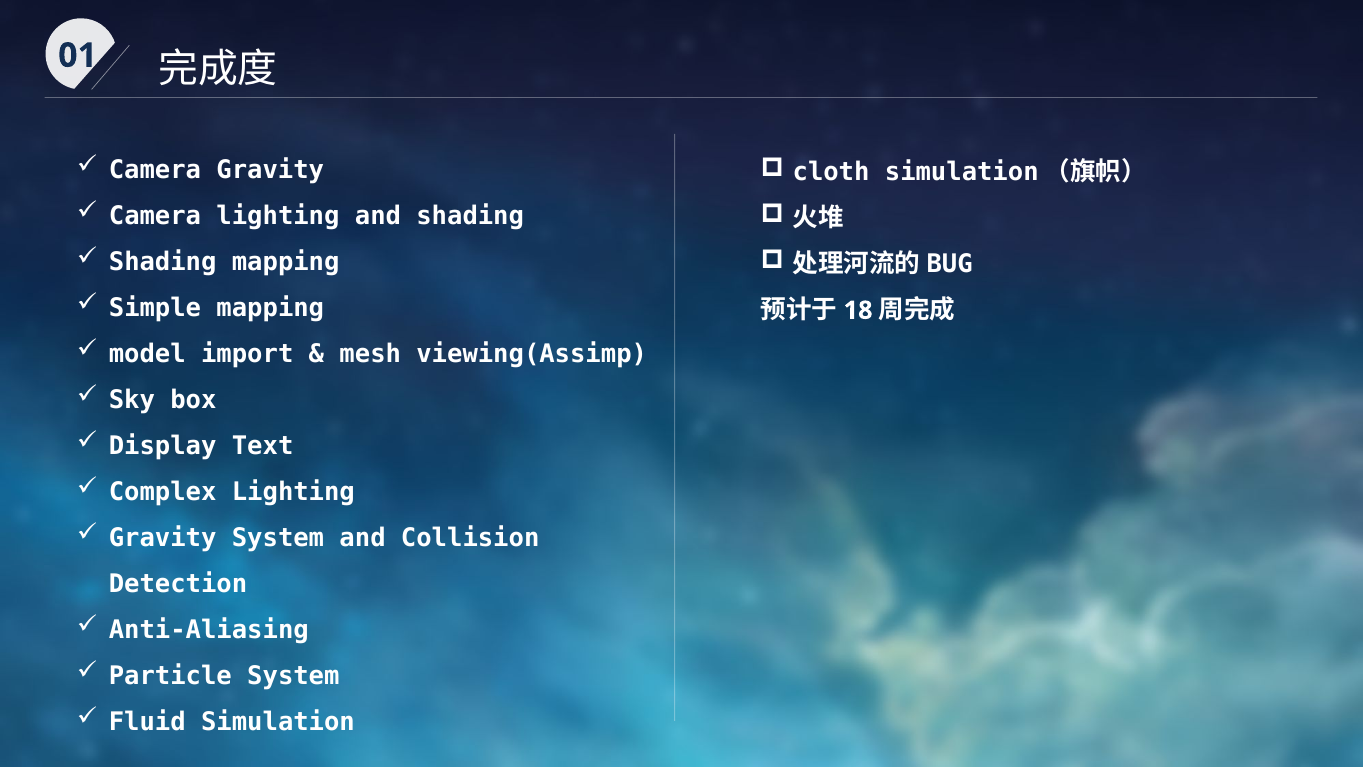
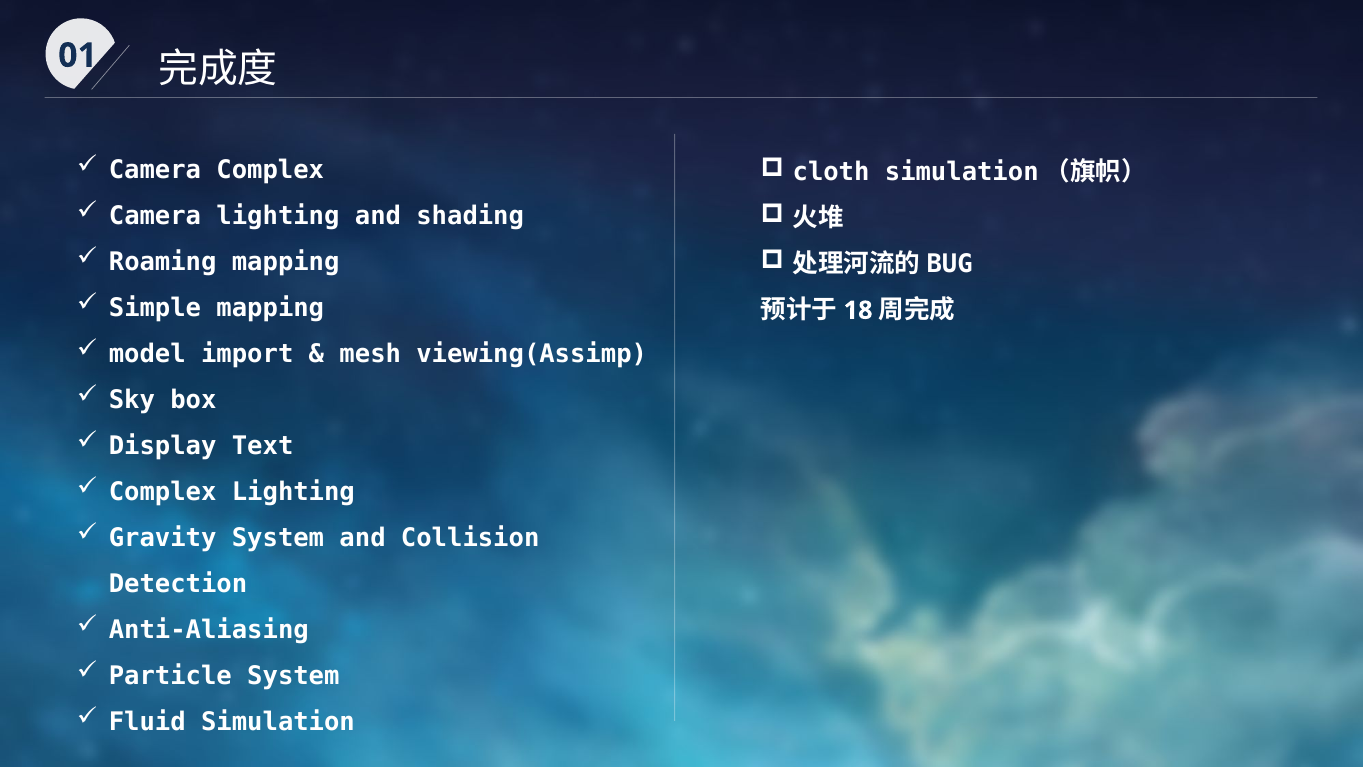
Camera Gravity: Gravity -> Complex (270, 170)
Shading: Shading -> Roaming (163, 262)
